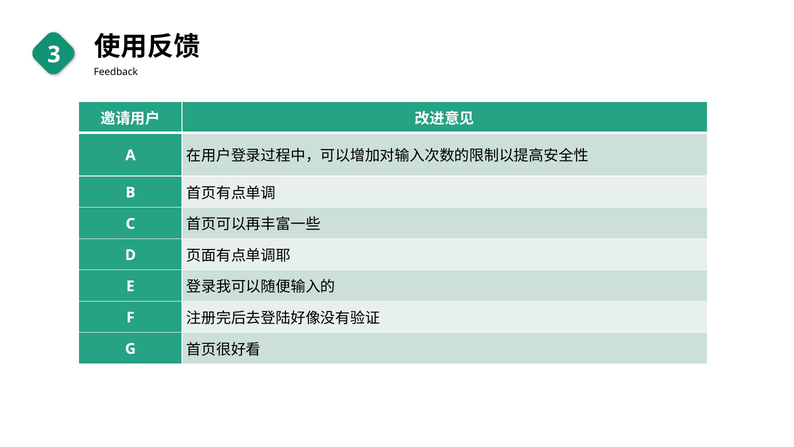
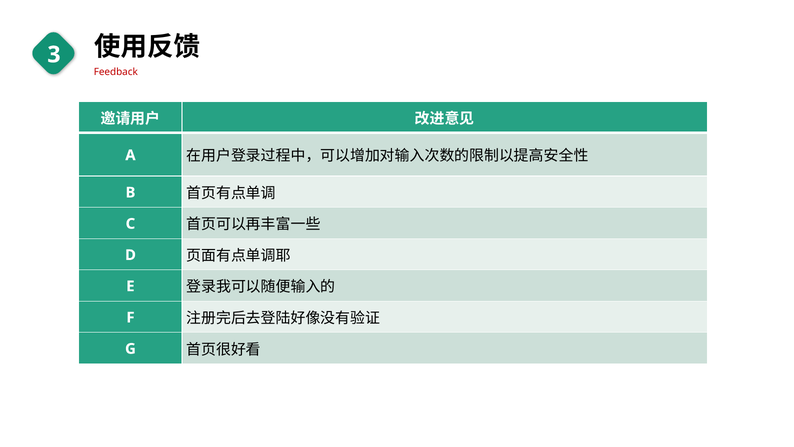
Feedback colour: black -> red (116, 72)
